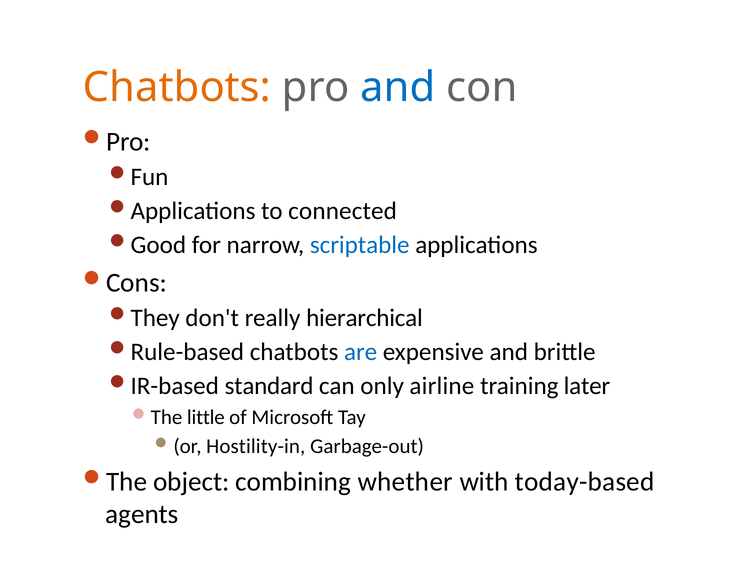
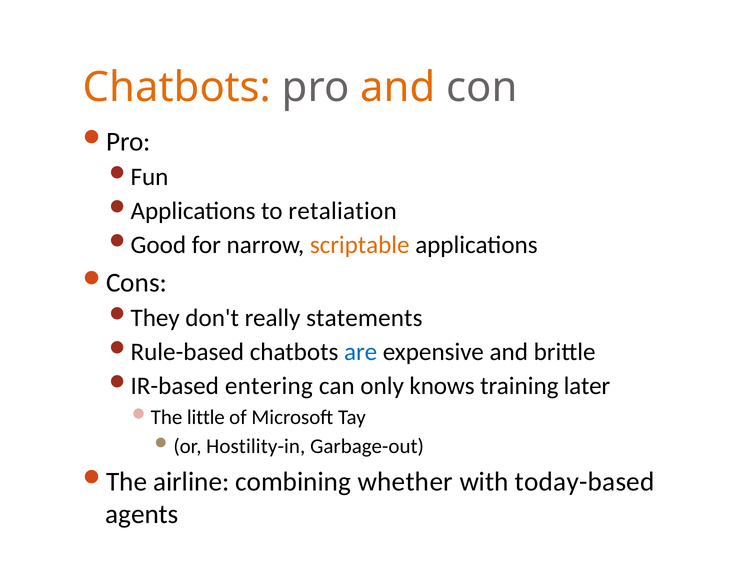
and colour: blue -> orange (398, 87)
connected: connected -> retaliation (343, 211)
scriptable colour: blue -> orange (360, 245)
hierarchical: hierarchical -> statements (364, 317)
standard: standard -> entering (269, 386)
airline: airline -> knows (442, 386)
object: object -> airline (191, 481)
